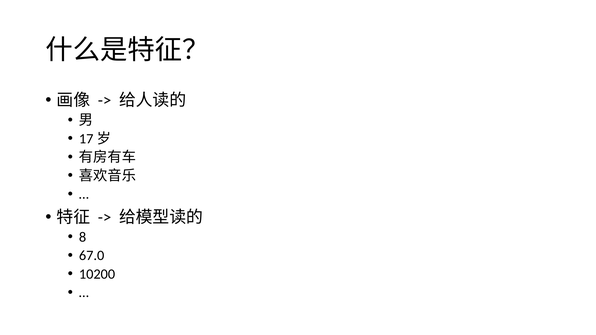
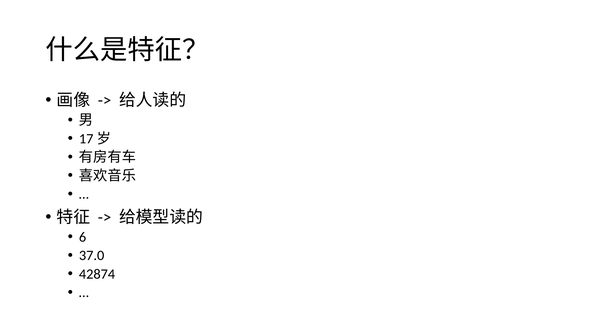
8: 8 -> 6 (83, 237)
67.0: 67.0 -> 37.0 (92, 256)
10200: 10200 -> 42874 (97, 274)
